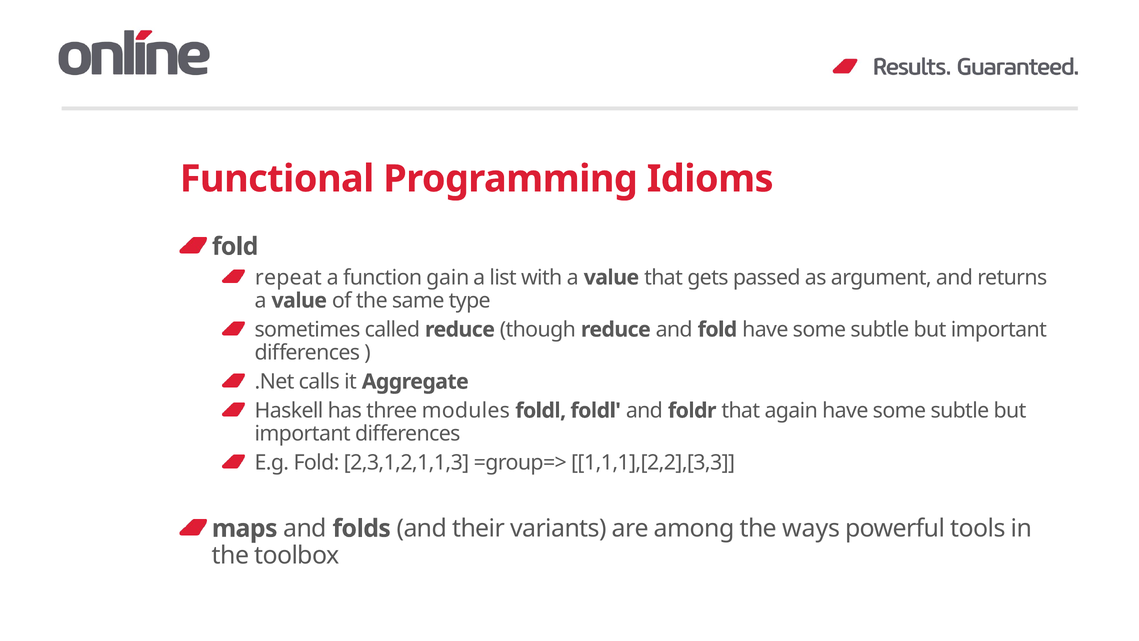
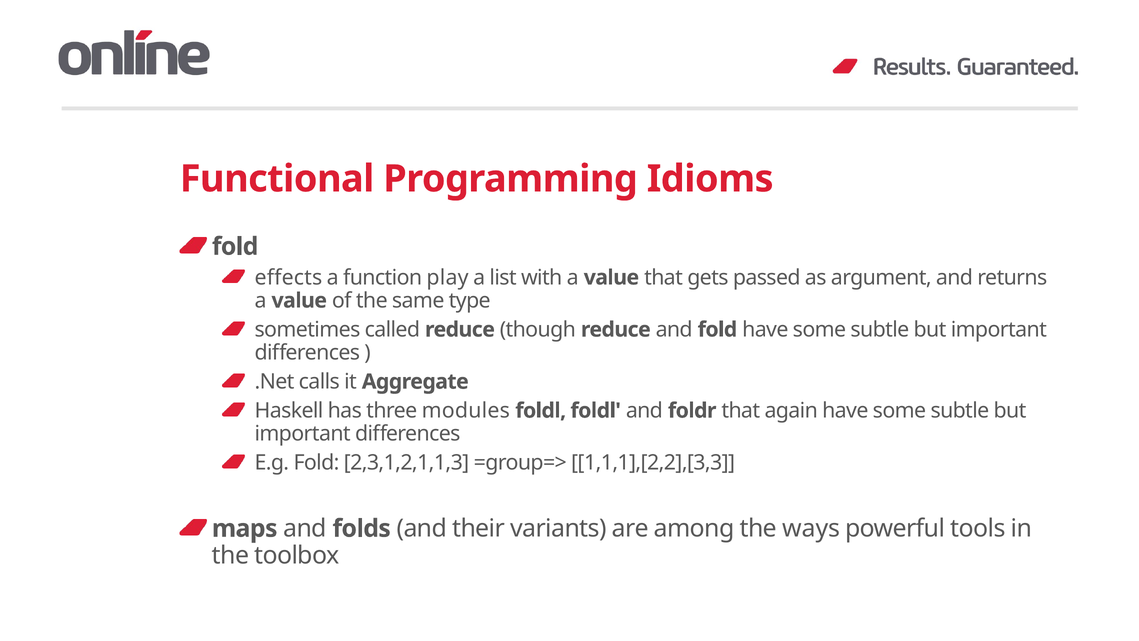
repeat: repeat -> effects (288, 277)
gain: gain -> play (448, 277)
